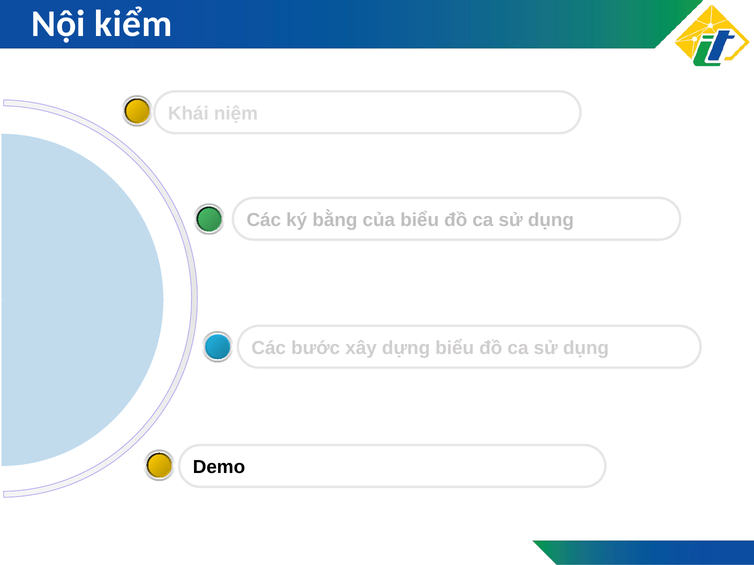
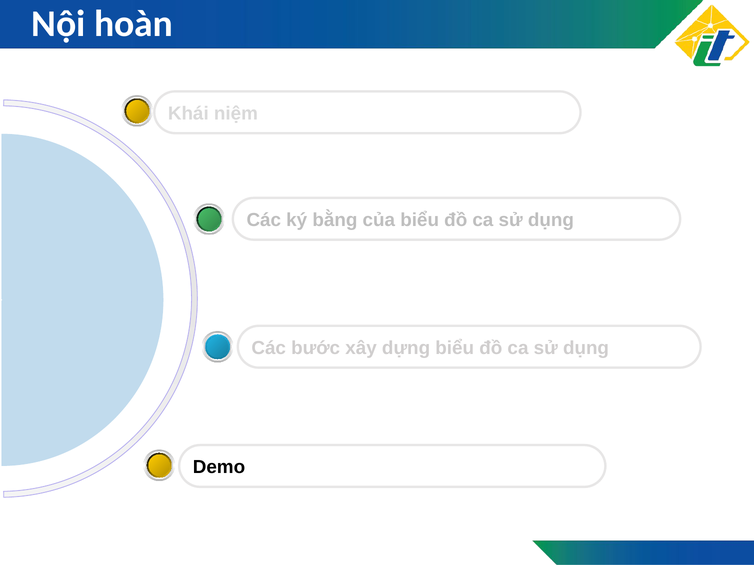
kiểm: kiểm -> hoàn (134, 24)
